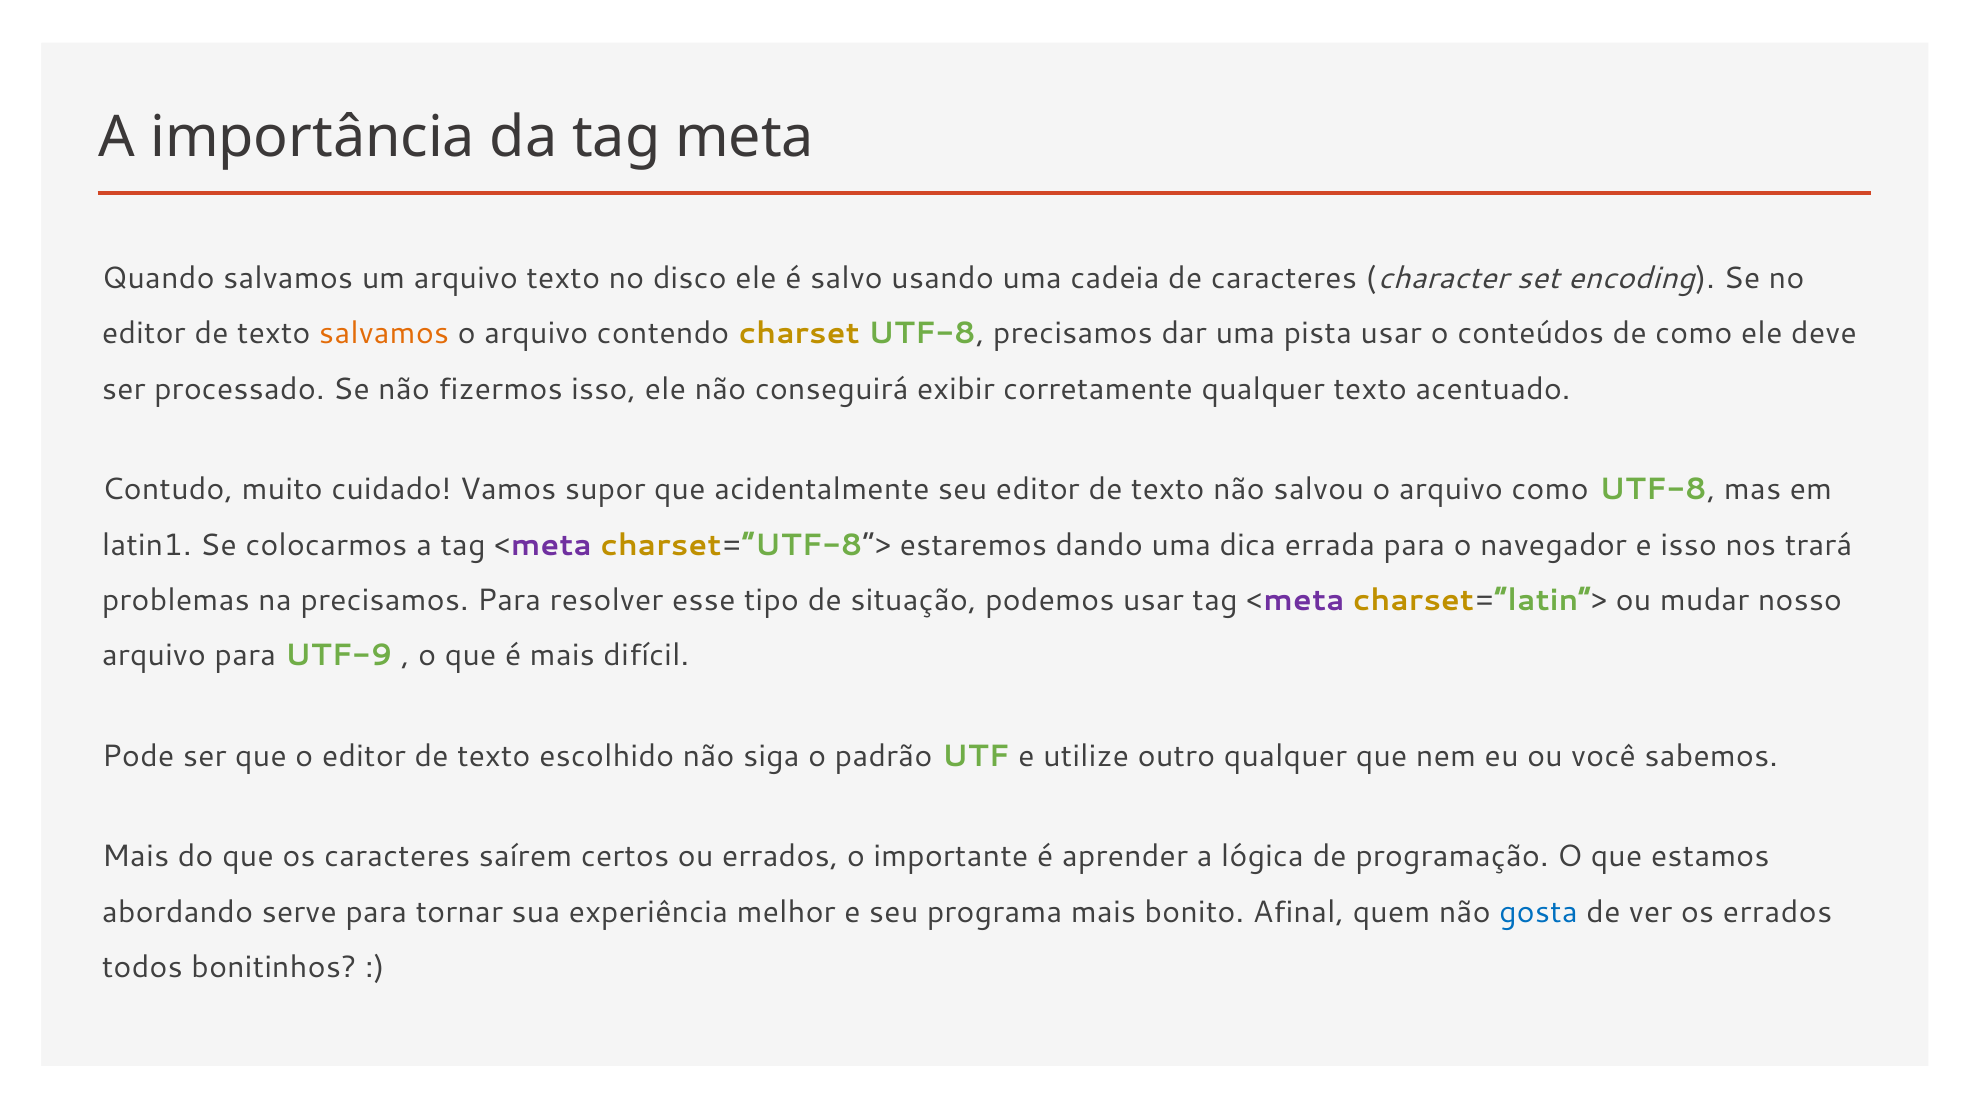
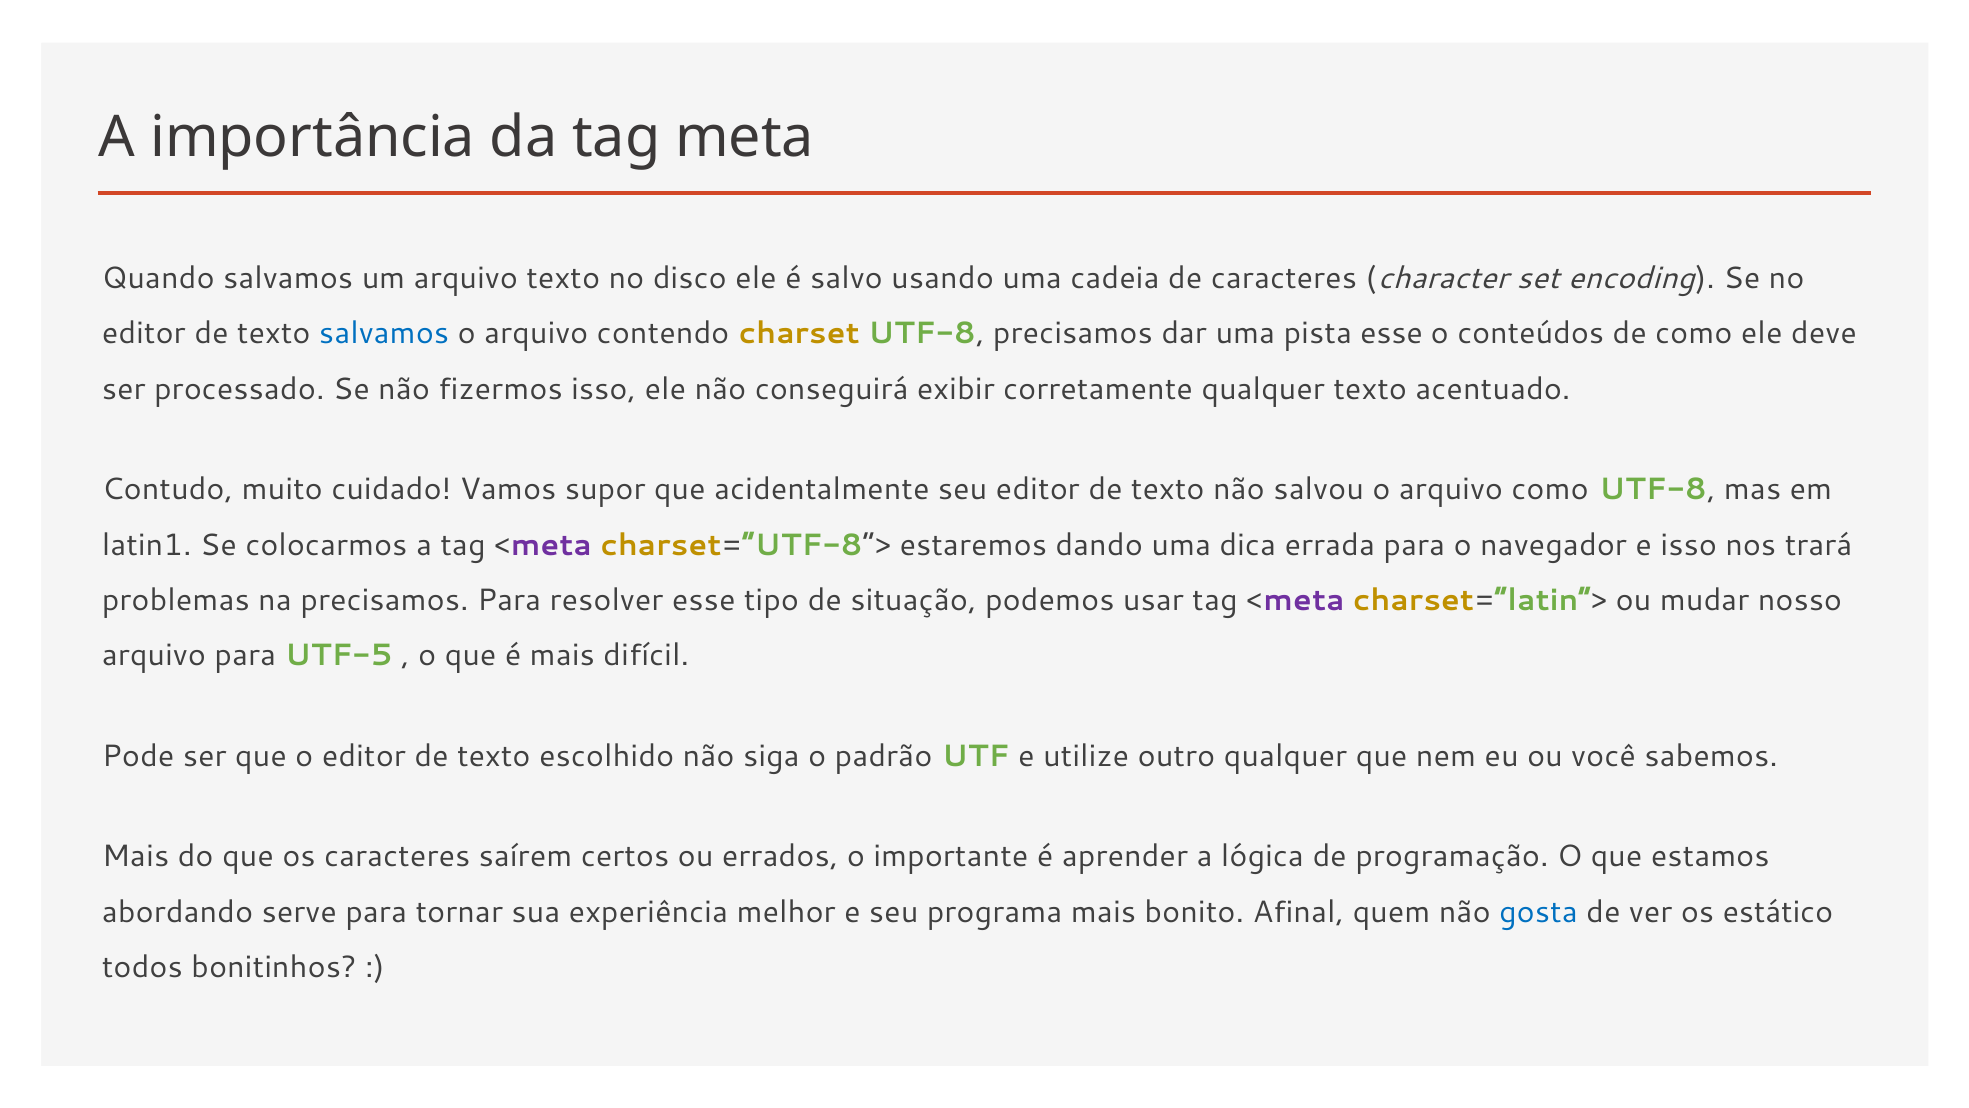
salvamos colour: orange -> blue (384, 334)
pista usar: usar -> esse (1391, 334)
UTF-9: UTF-9 -> UTF-5 (339, 655)
os errados: errados -> estático (1778, 912)
